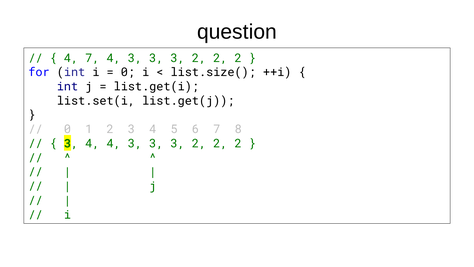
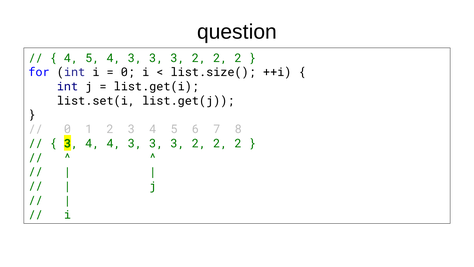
7: 7 -> 5 (92, 58)
